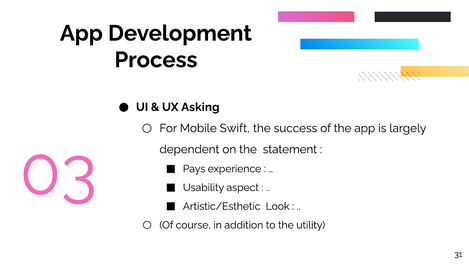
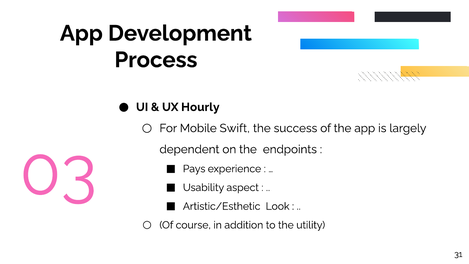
Asking: Asking -> Hourly (200, 107)
statement: statement -> endpoints (290, 149)
